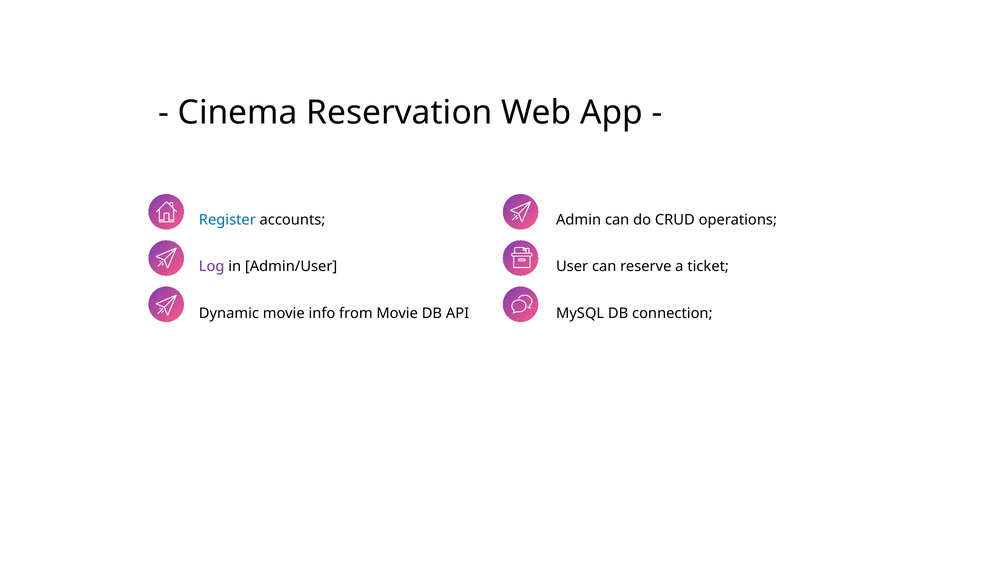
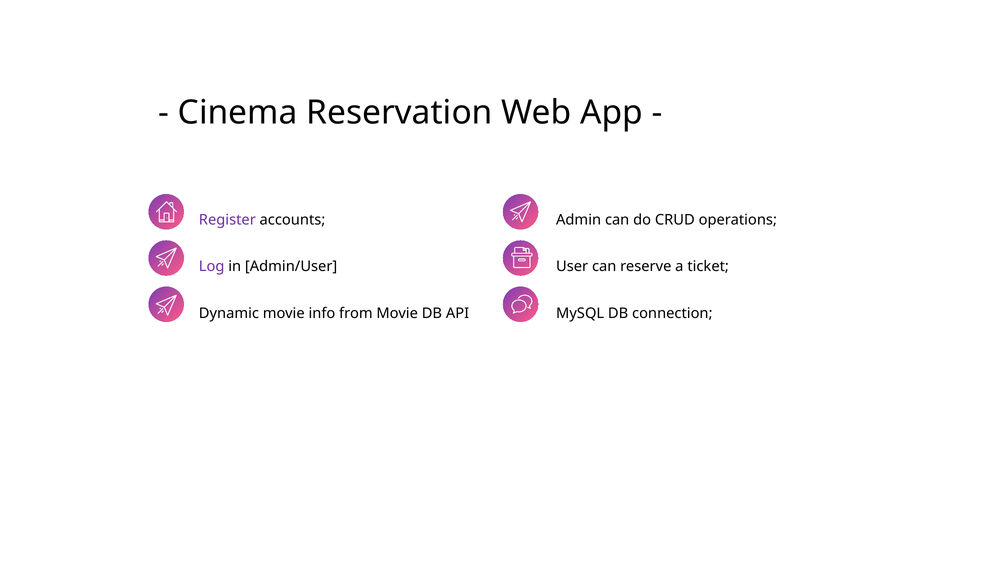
Register colour: blue -> purple (227, 220)
